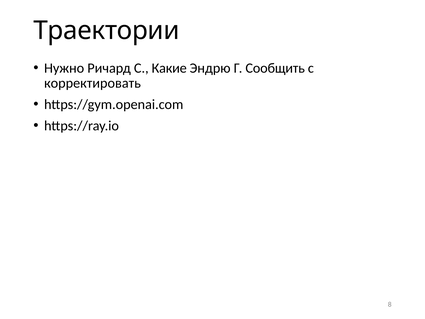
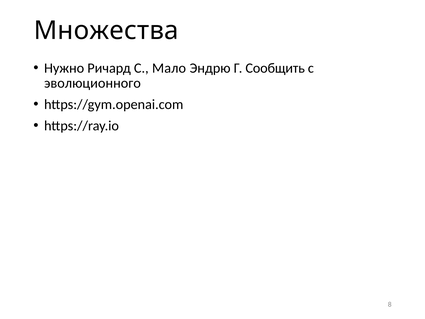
Траектории: Траектории -> Множества (106, 31)
Какие: Какие -> Мало (169, 68)
корректировать: корректировать -> эволюционного (92, 83)
